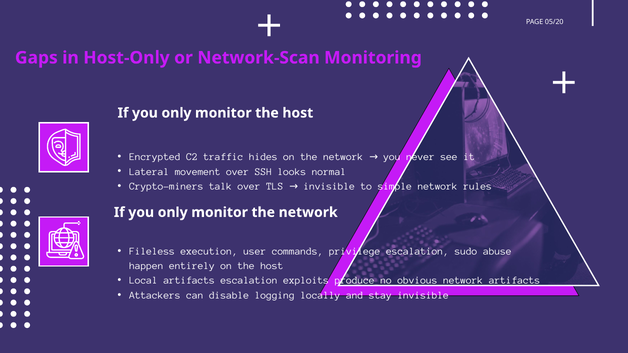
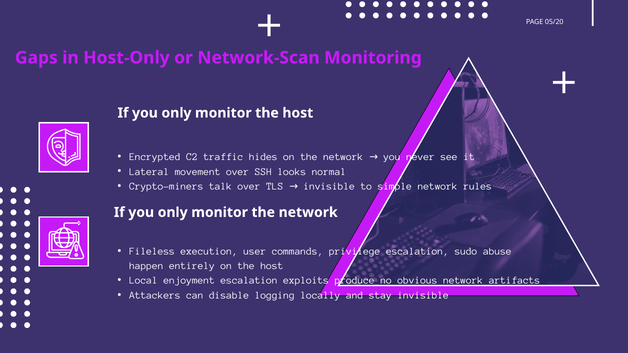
Local artifacts: artifacts -> enjoyment (189, 281)
